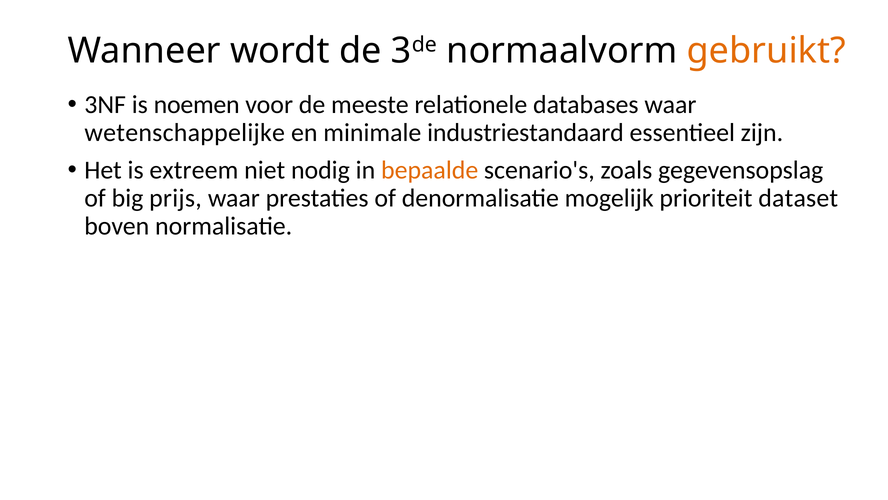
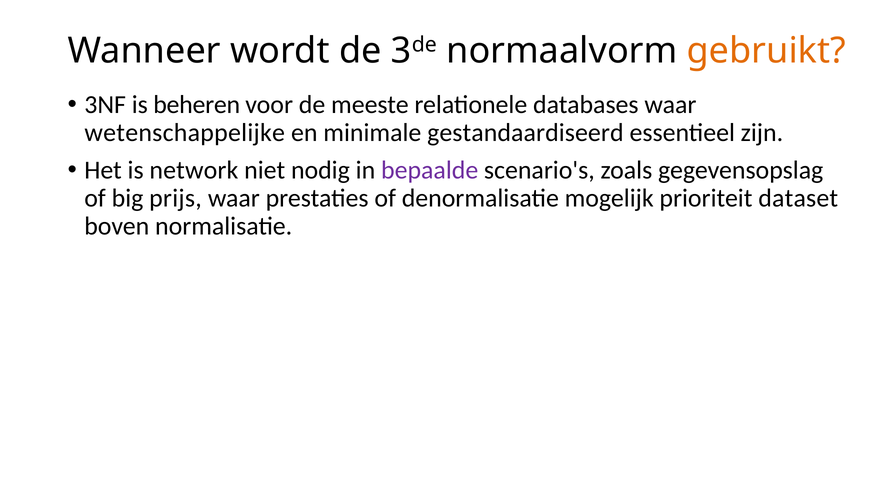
noemen: noemen -> beheren (197, 105)
industriestandaard: industriestandaard -> gestandaardiseerd (525, 133)
extreem: extreem -> network (194, 170)
bepaalde colour: orange -> purple (430, 170)
